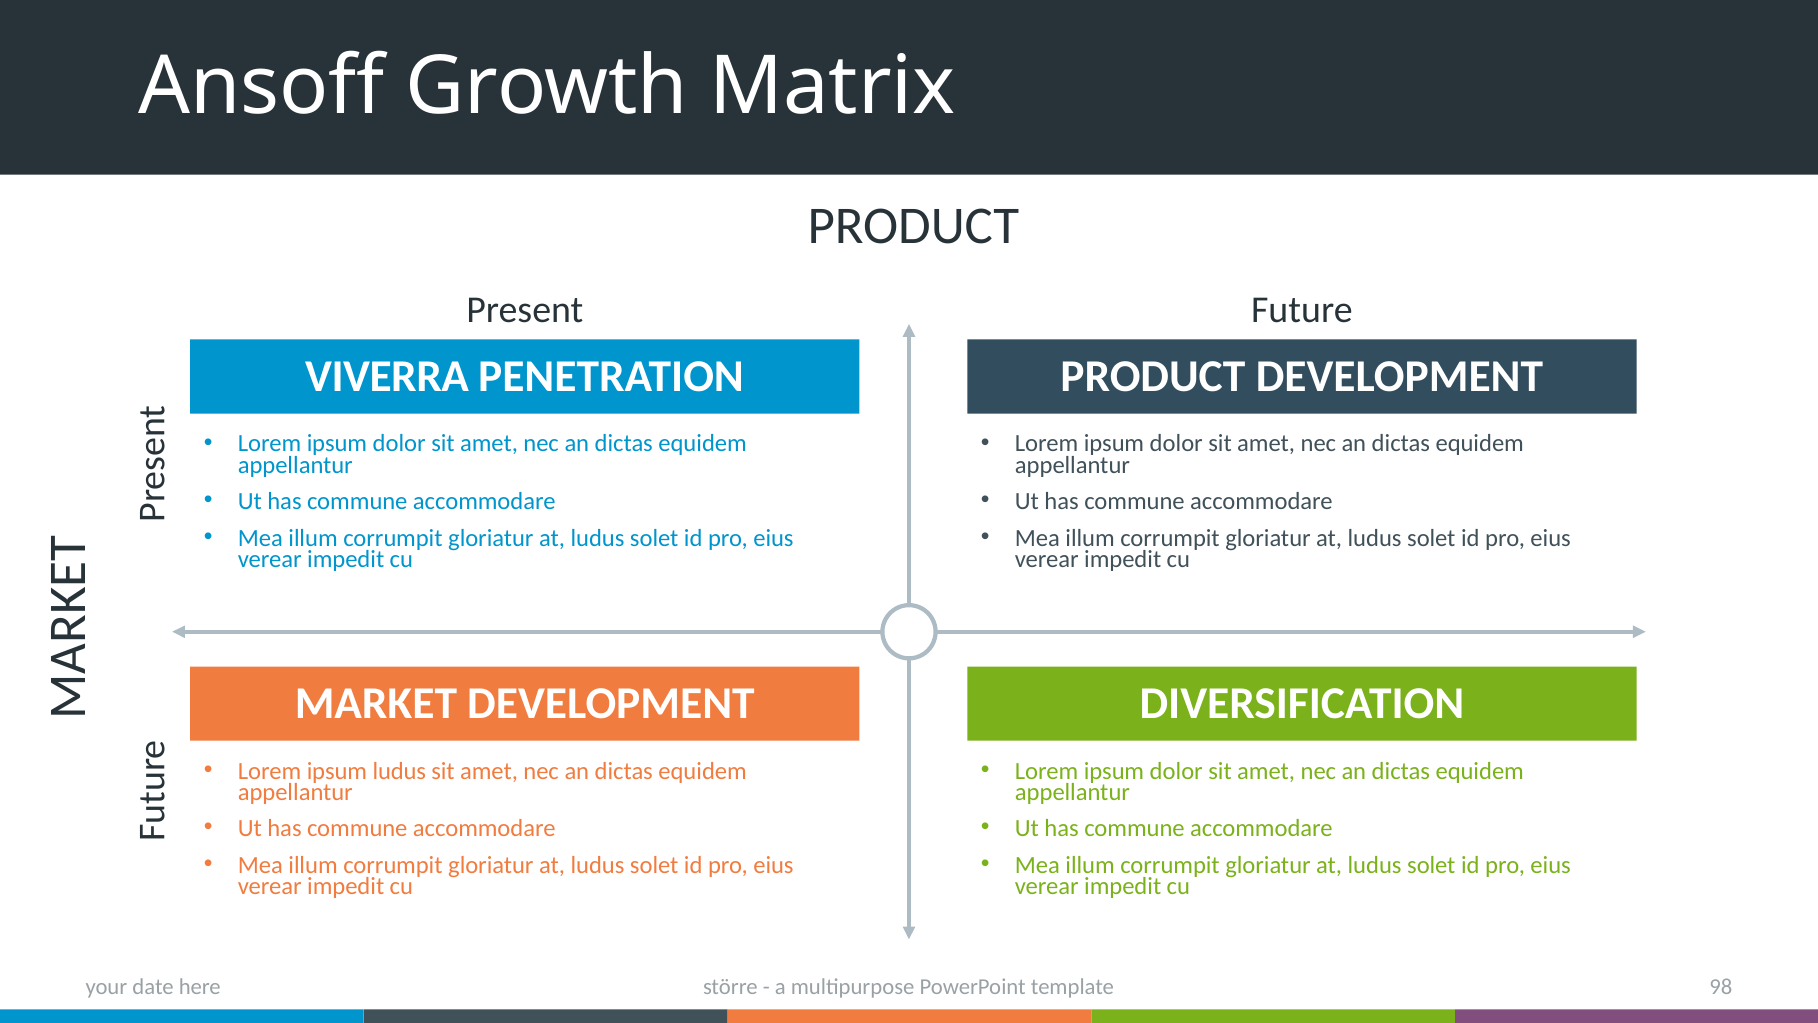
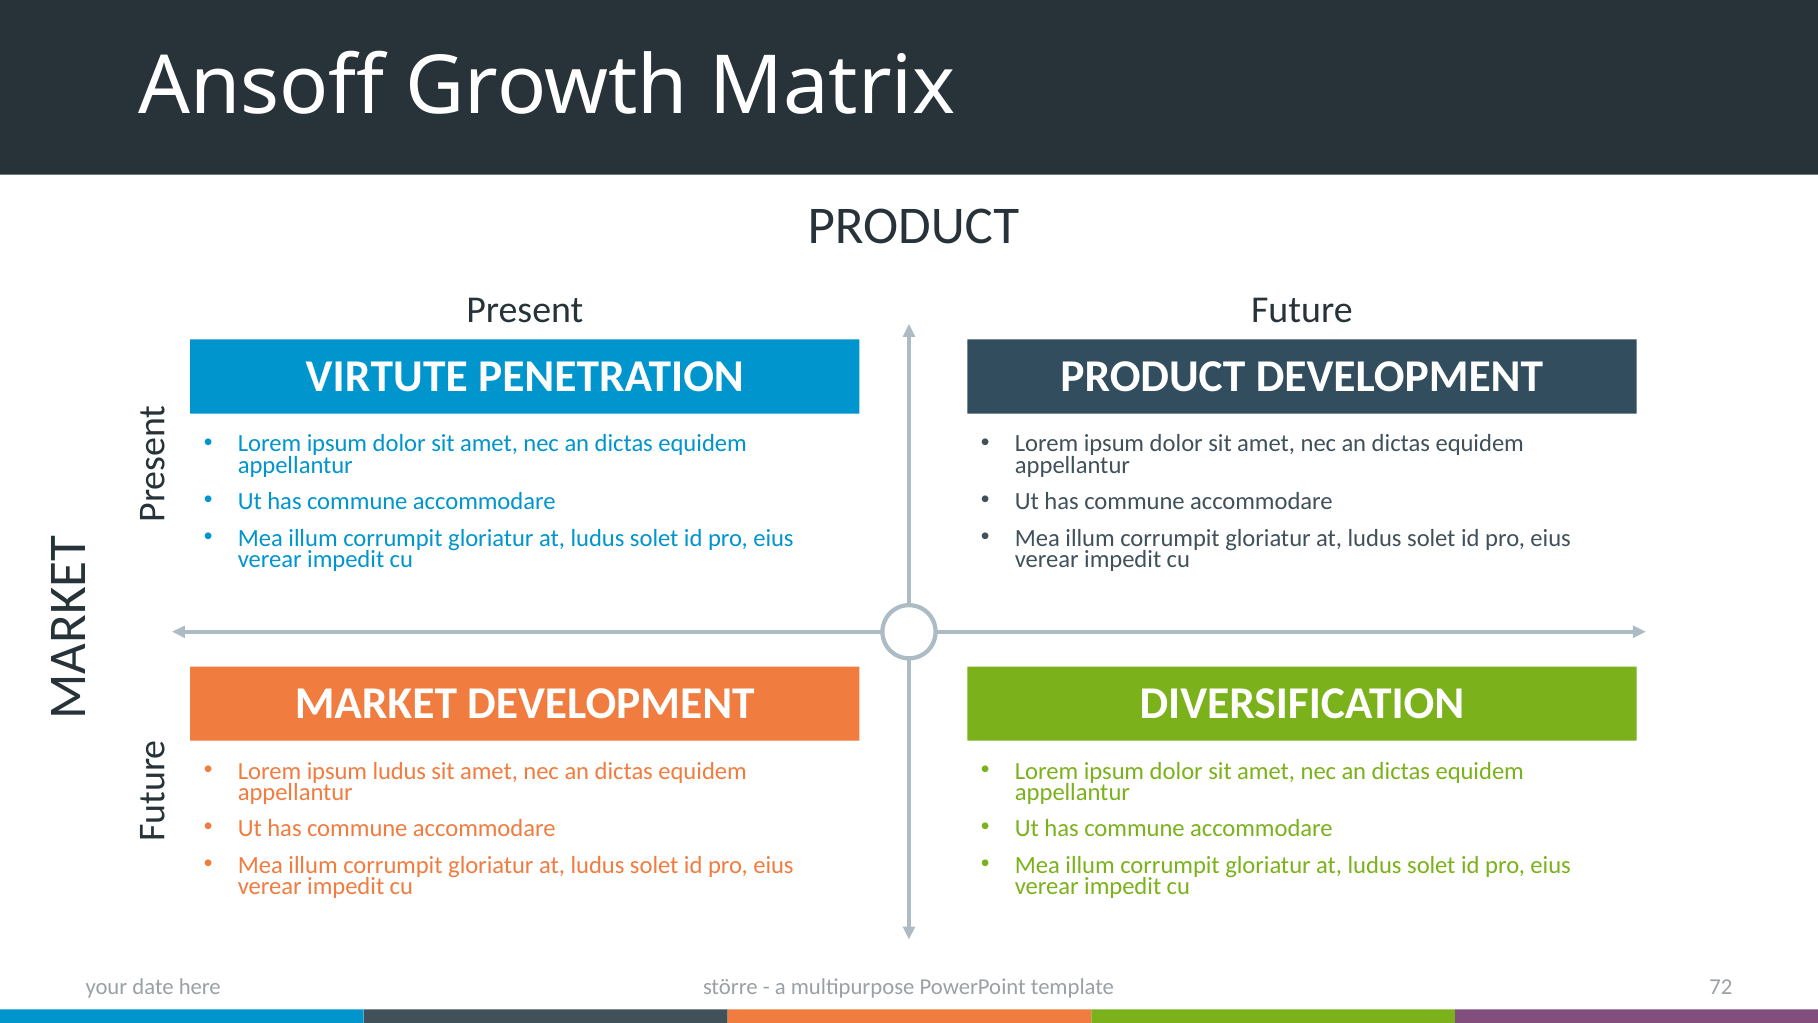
VIVERRA: VIVERRA -> VIRTUTE (387, 376)
98: 98 -> 72 (1721, 986)
